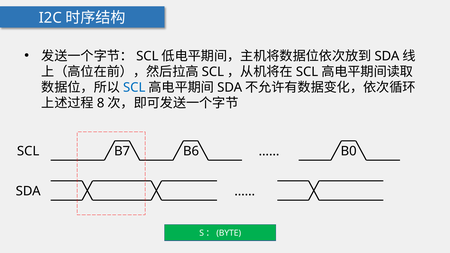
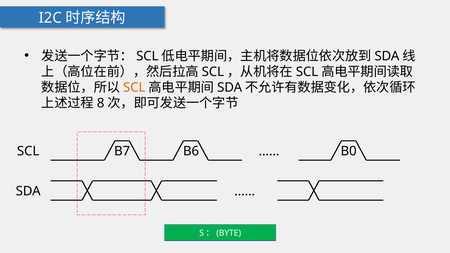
SCL colour: blue -> orange (134, 88)
